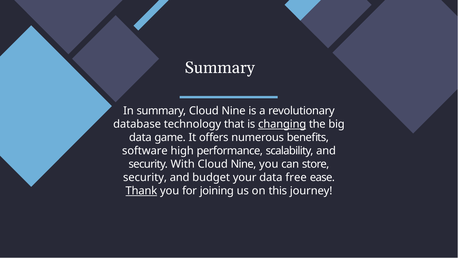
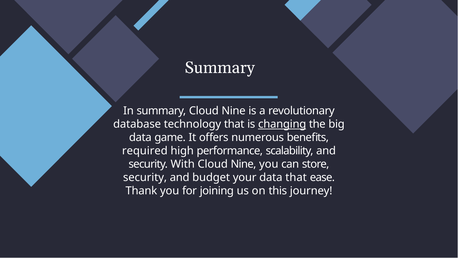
software: software -> required (145, 151)
data free: free -> that (296, 177)
Thank underline: present -> none (141, 191)
